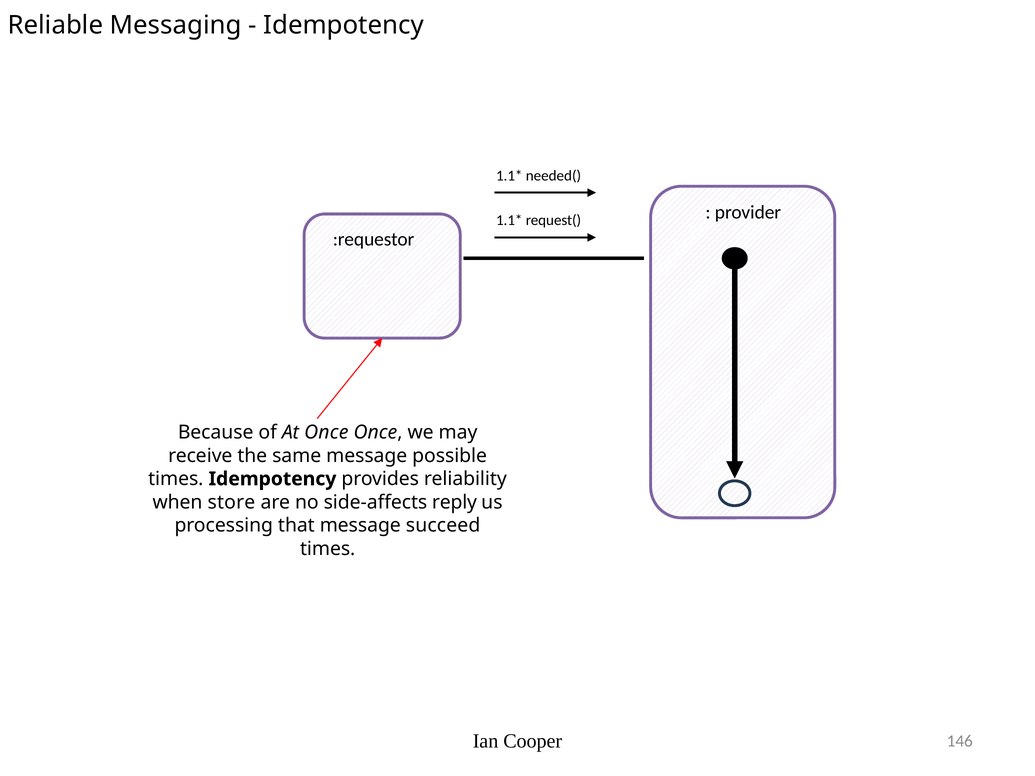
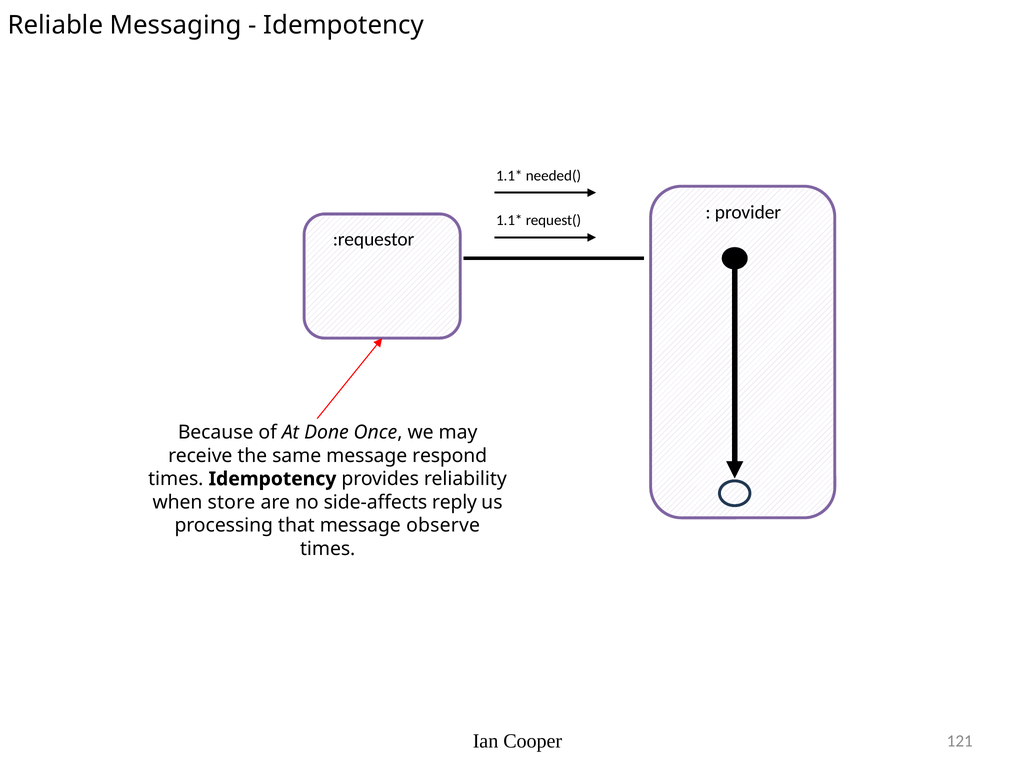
At Once: Once -> Done (326, 432)
possible: possible -> respond (450, 456)
succeed: succeed -> observe (443, 526)
146: 146 -> 121 (960, 741)
